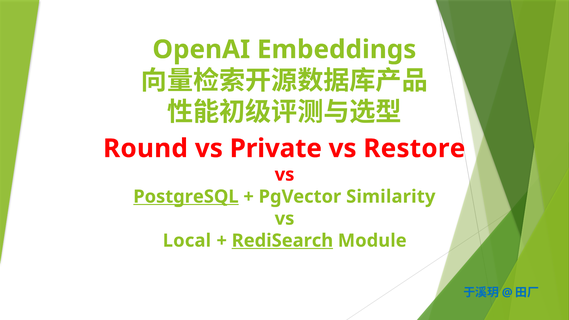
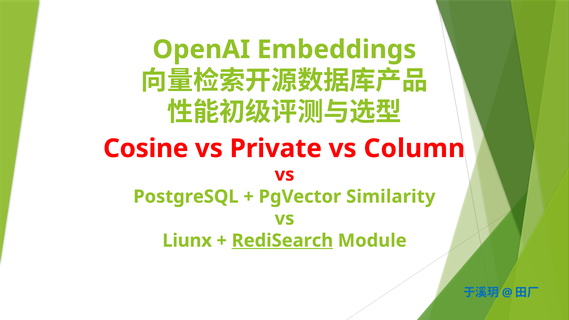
Round: Round -> Cosine (146, 149)
Restore: Restore -> Column (414, 149)
PostgreSQL underline: present -> none (186, 197)
Local: Local -> Liunx (187, 241)
